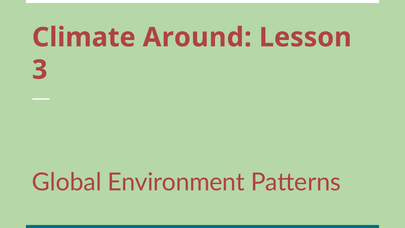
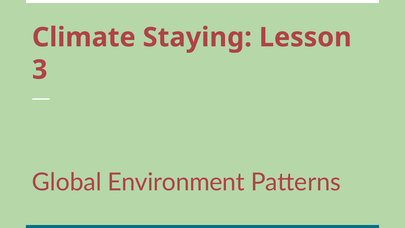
Around: Around -> Staying (197, 37)
